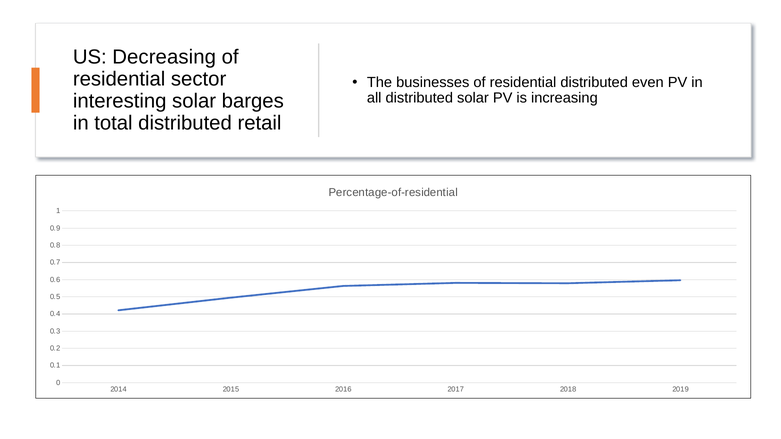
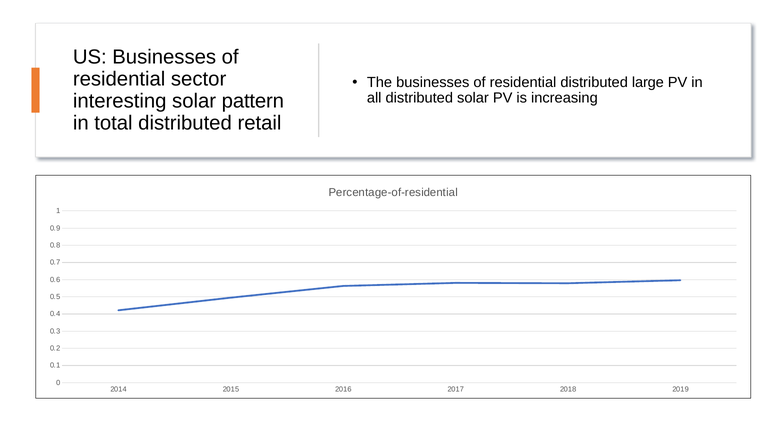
US Decreasing: Decreasing -> Businesses (164, 57)
even: even -> large (648, 82)
barges: barges -> pattern (253, 101)
